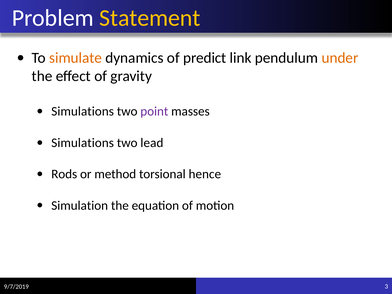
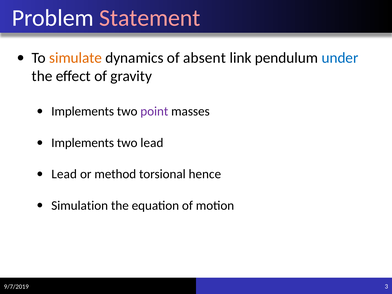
Statement colour: yellow -> pink (150, 18)
predict: predict -> absent (205, 58)
under colour: orange -> blue (340, 58)
Simulations: Simulations -> Implements (83, 111)
Simulations: Simulations -> Implements (83, 143)
Rods: Rods -> Lead (64, 174)
